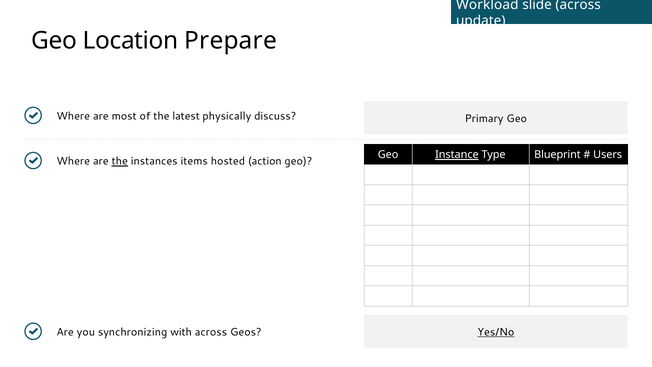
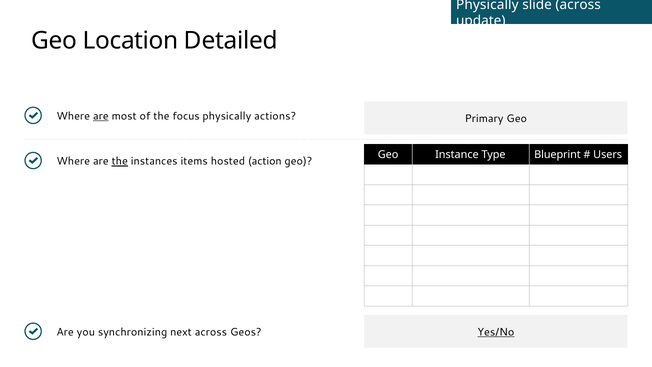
Workload: Workload -> Physically (487, 5)
Prepare: Prepare -> Detailed (231, 41)
are underline: none -> present (101, 116)
latest: latest -> focus (186, 116)
discuss: discuss -> actions (275, 116)
Instance underline: present -> none (457, 155)
with: with -> next (181, 332)
